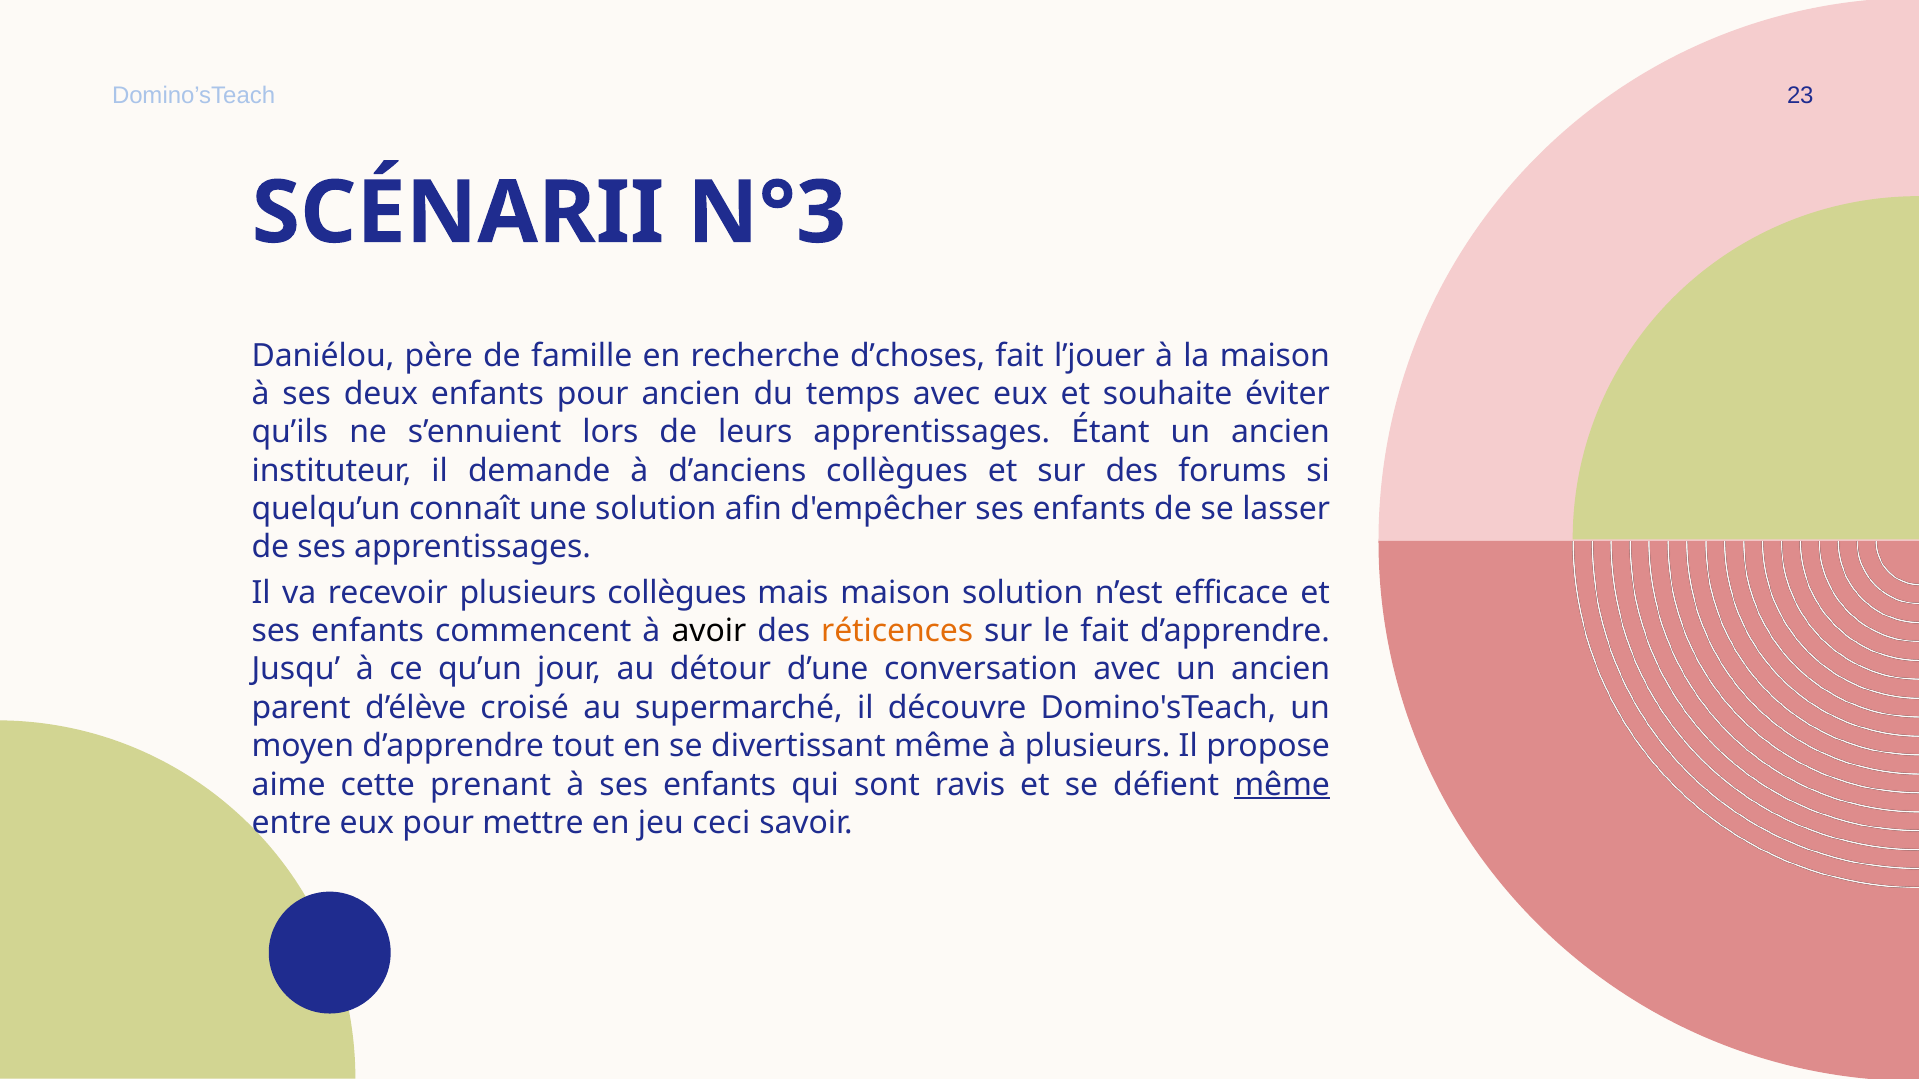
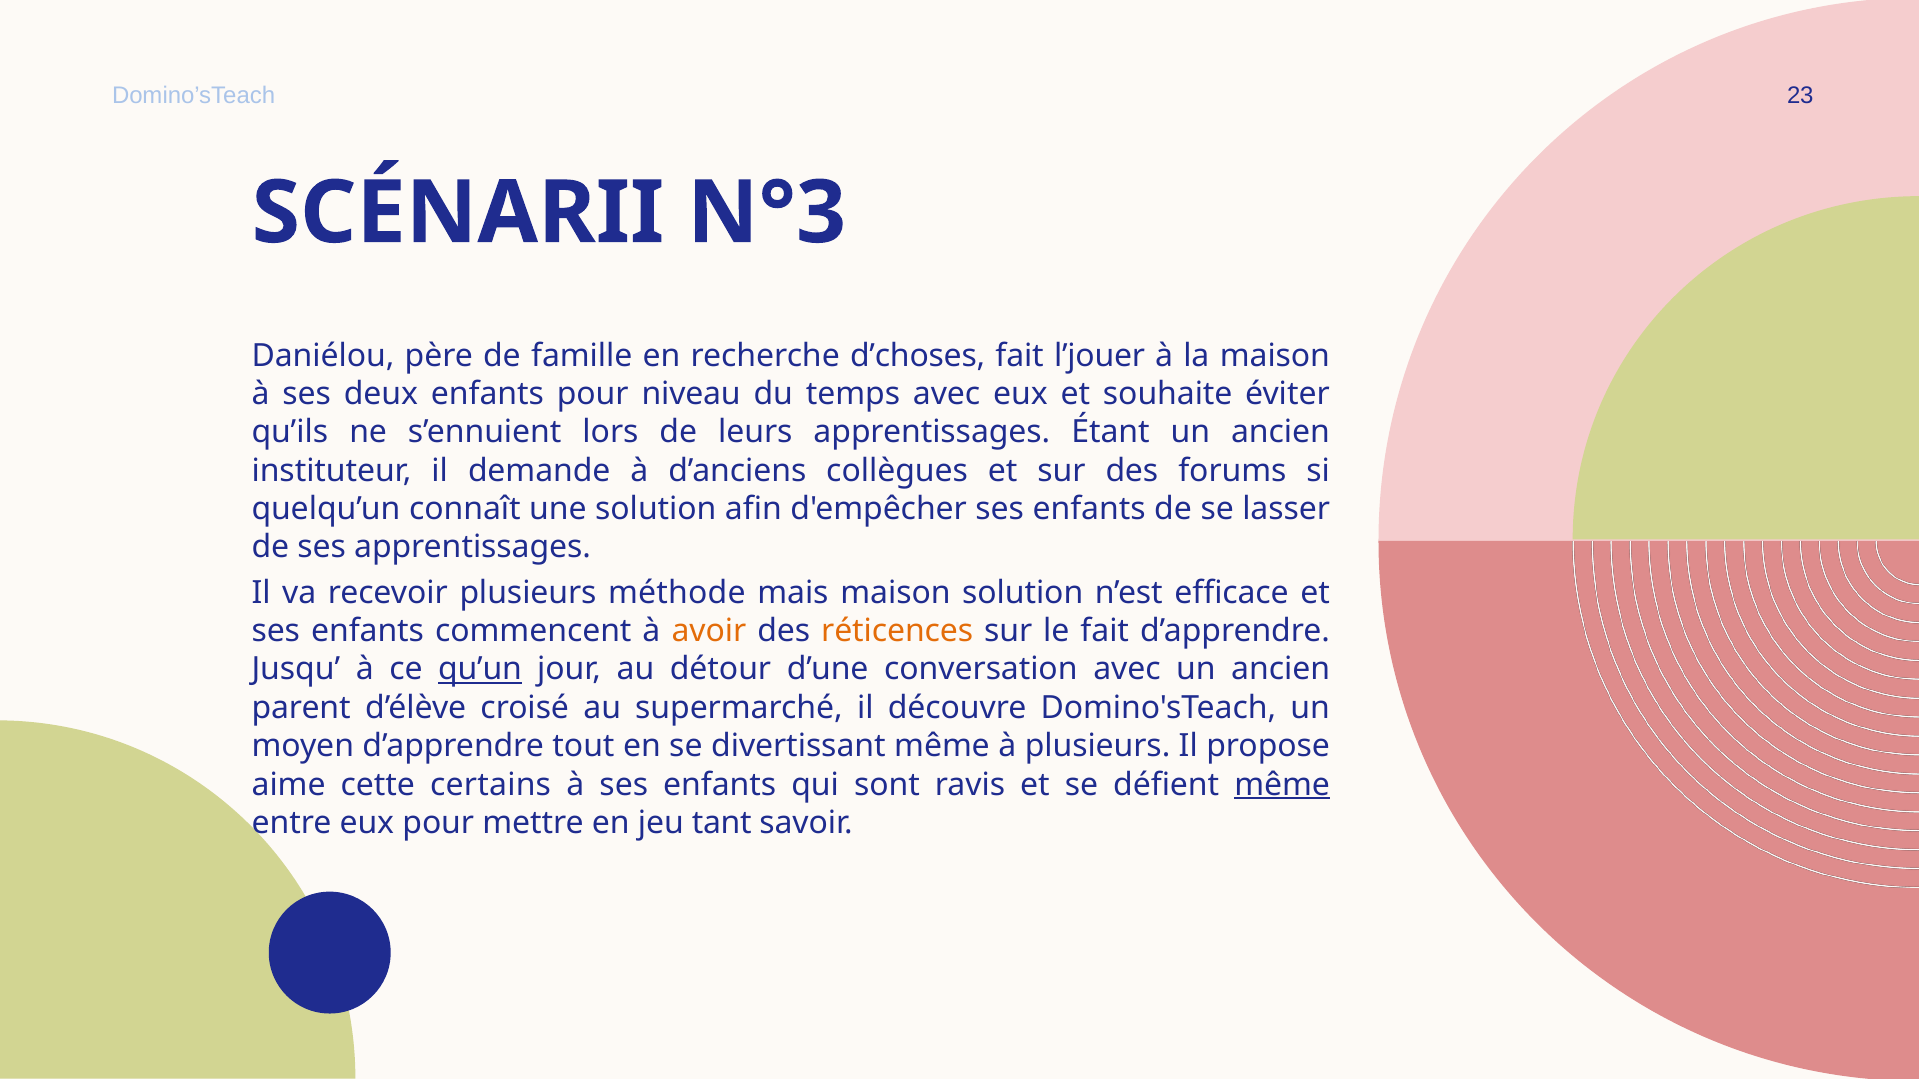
pour ancien: ancien -> niveau (691, 394)
plusieurs collègues: collègues -> méthode (677, 593)
avoir colour: black -> orange (709, 631)
qu’un underline: none -> present (480, 670)
prenant: prenant -> certains (491, 785)
ceci: ceci -> tant (722, 823)
